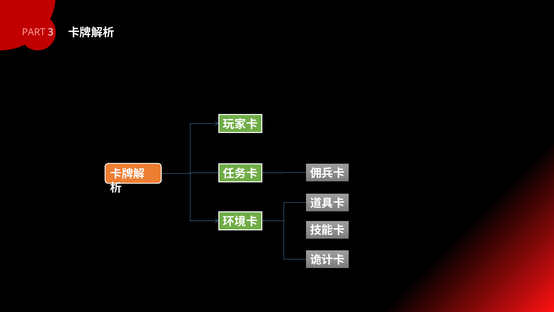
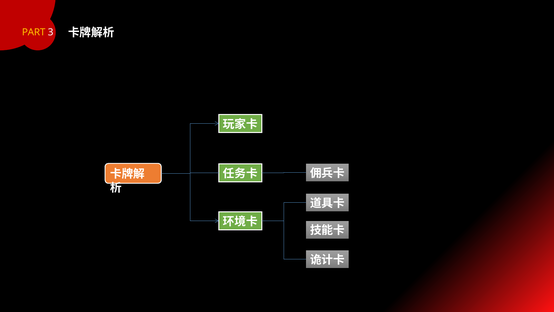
PART colour: pink -> yellow (34, 32)
